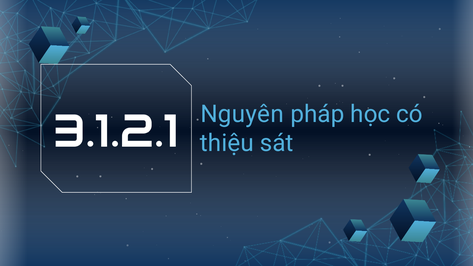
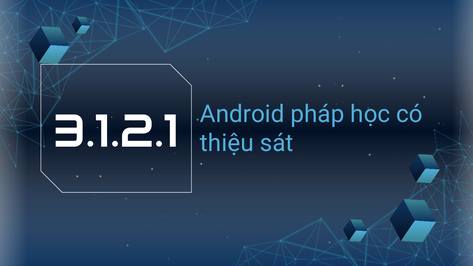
Nguyên: Nguyên -> Android (242, 114)
